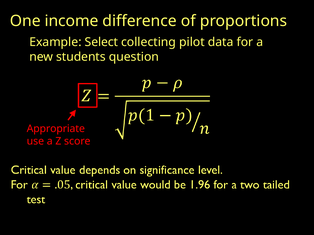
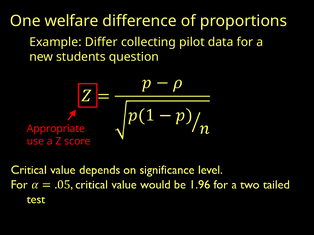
income: income -> welfare (72, 21)
Select: Select -> Differ (101, 42)
